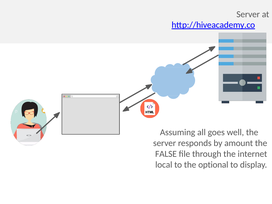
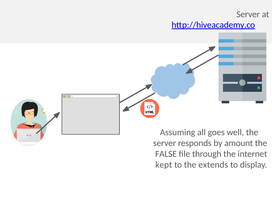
local: local -> kept (164, 165)
optional: optional -> extends (213, 165)
